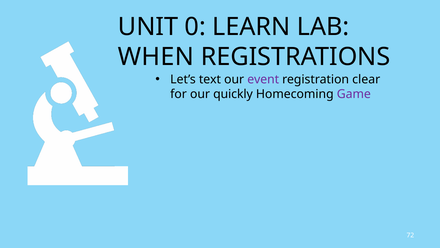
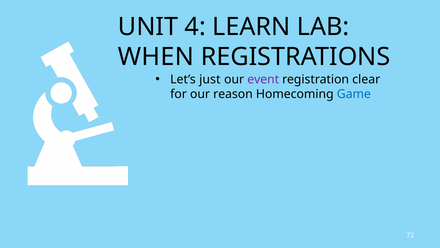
0: 0 -> 4 (195, 27)
text: text -> just (210, 79)
quickly: quickly -> reason (233, 94)
Game colour: purple -> blue (354, 94)
